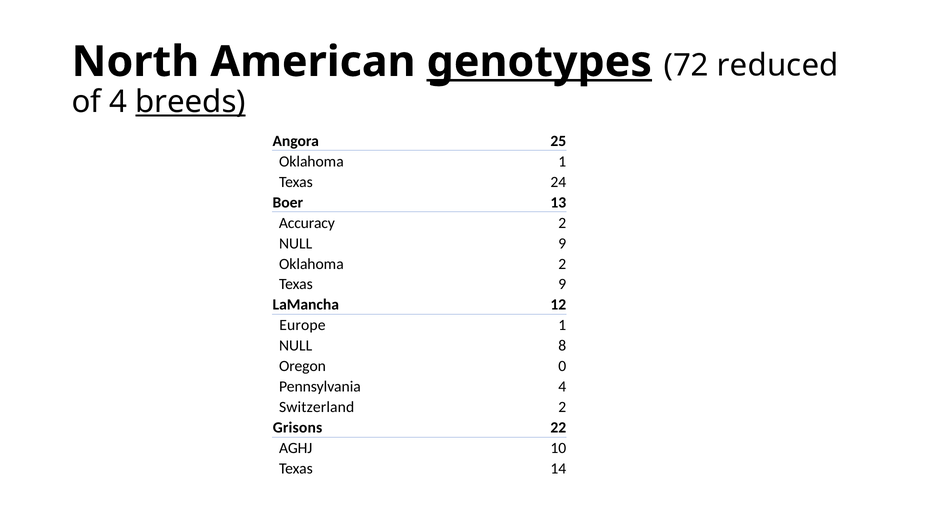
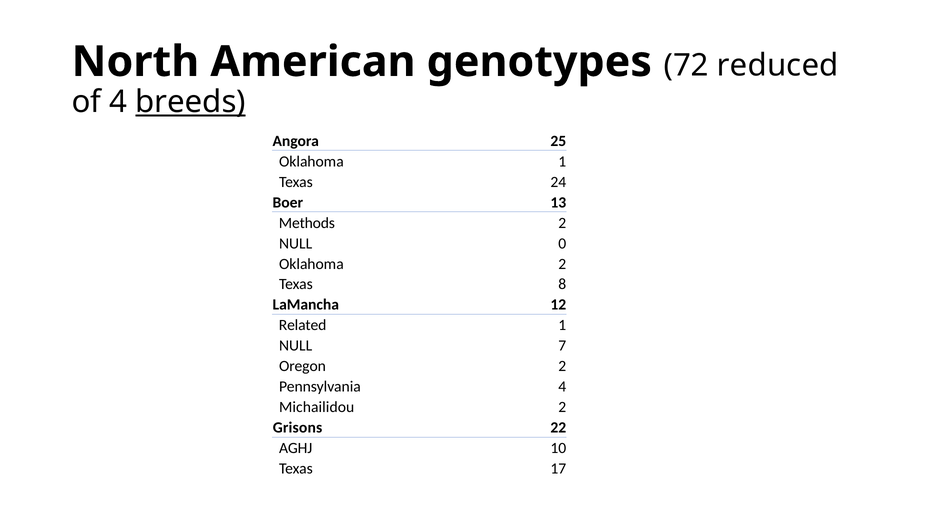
genotypes underline: present -> none (539, 62)
Accuracy: Accuracy -> Methods (307, 223)
NULL 9: 9 -> 0 (562, 244)
Texas 9: 9 -> 8 (562, 285)
Europe: Europe -> Related (303, 326)
8: 8 -> 7 (562, 346)
Oregon 0: 0 -> 2 (562, 367)
Switzerland: Switzerland -> Michailidou (317, 408)
14: 14 -> 17 (558, 469)
